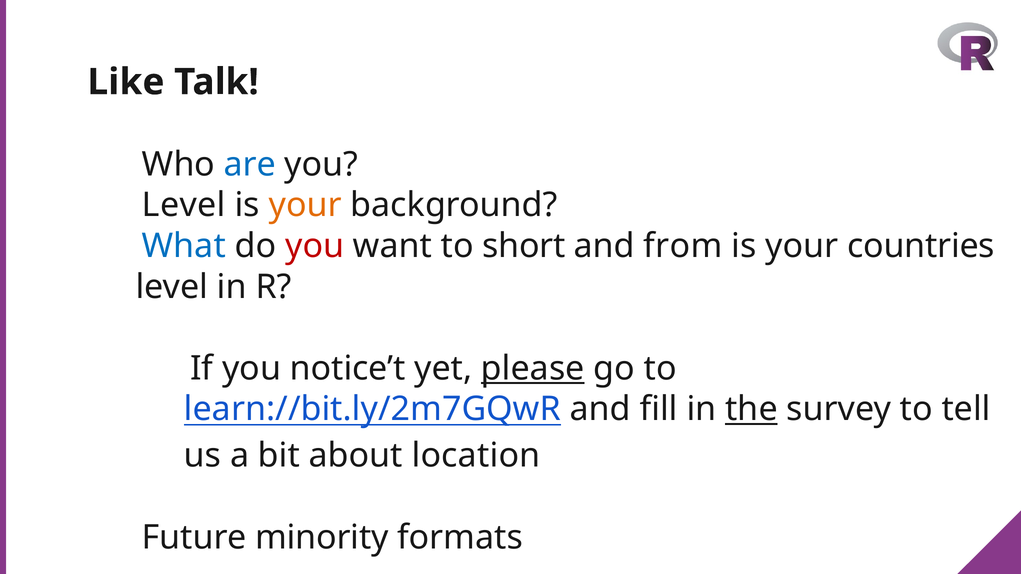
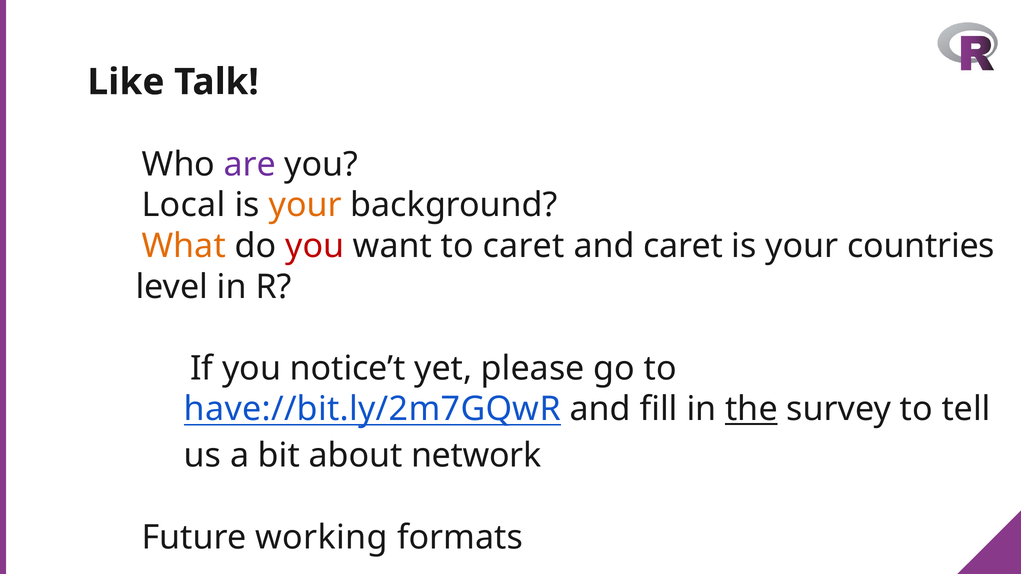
are colour: blue -> purple (250, 164)
Level: Level -> Local (184, 205)
What colour: blue -> orange (184, 246)
to short: short -> caret (524, 246)
and from: from -> caret (683, 246)
please underline: present -> none (533, 369)
learn://bit.ly/2m7GQwR: learn://bit.ly/2m7GQwR -> have://bit.ly/2m7GQwR (372, 410)
location: location -> network (476, 456)
minority: minority -> working (322, 538)
